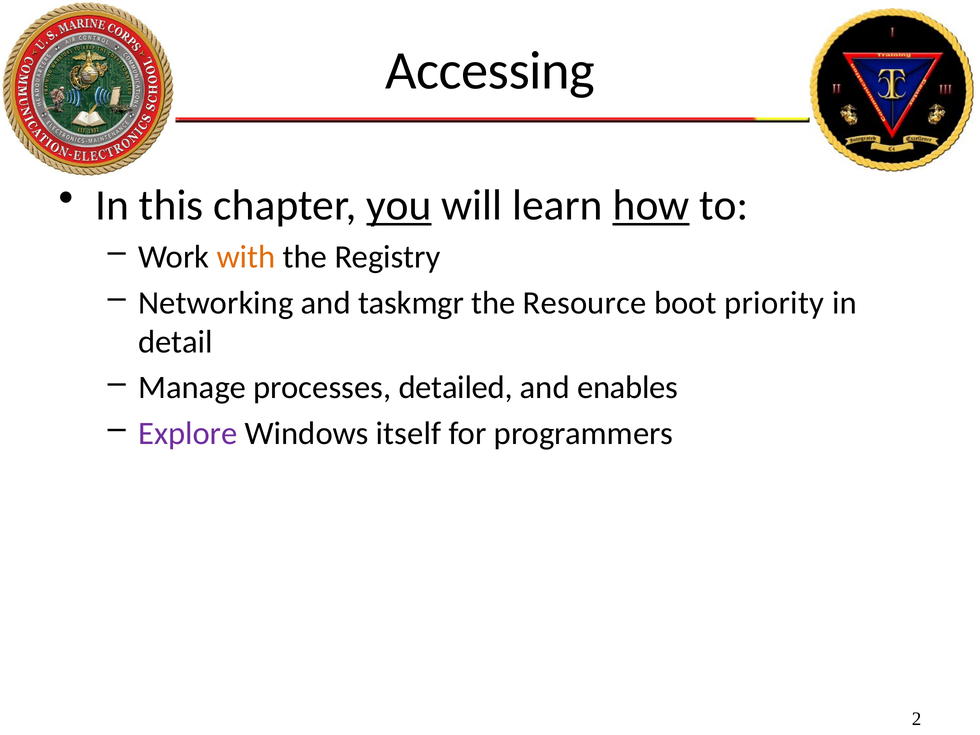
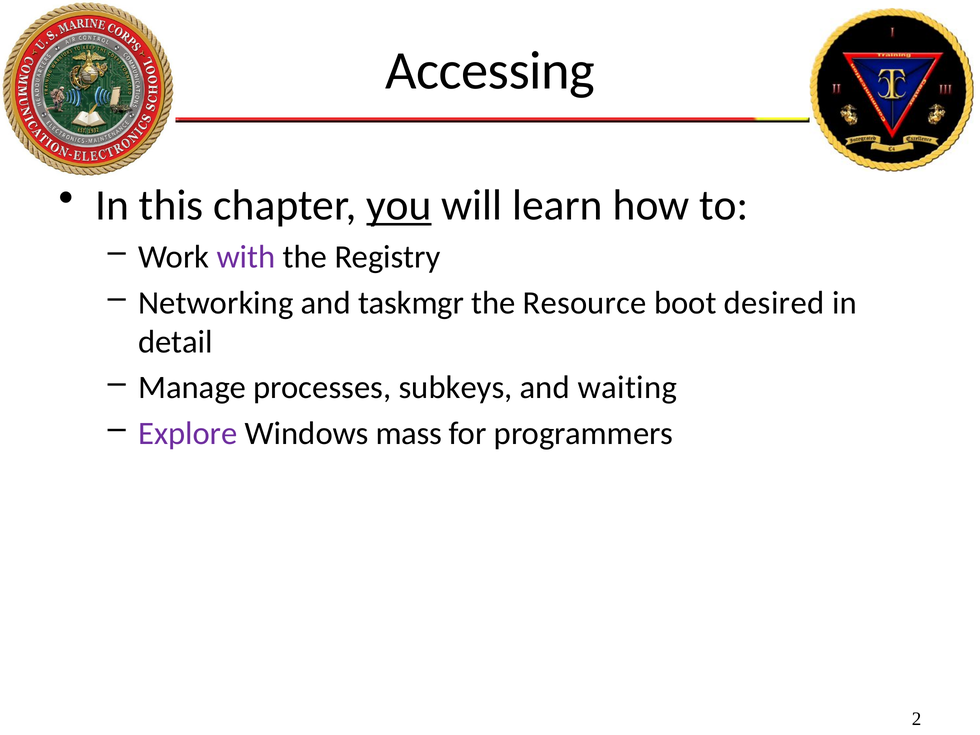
how underline: present -> none (651, 206)
with colour: orange -> purple (246, 257)
priority: priority -> desired (774, 303)
detailed: detailed -> subkeys (456, 388)
enables: enables -> waiting (627, 388)
itself: itself -> mass (409, 433)
